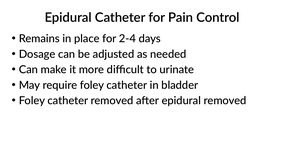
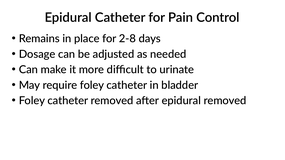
2-4: 2-4 -> 2-8 (127, 39)
